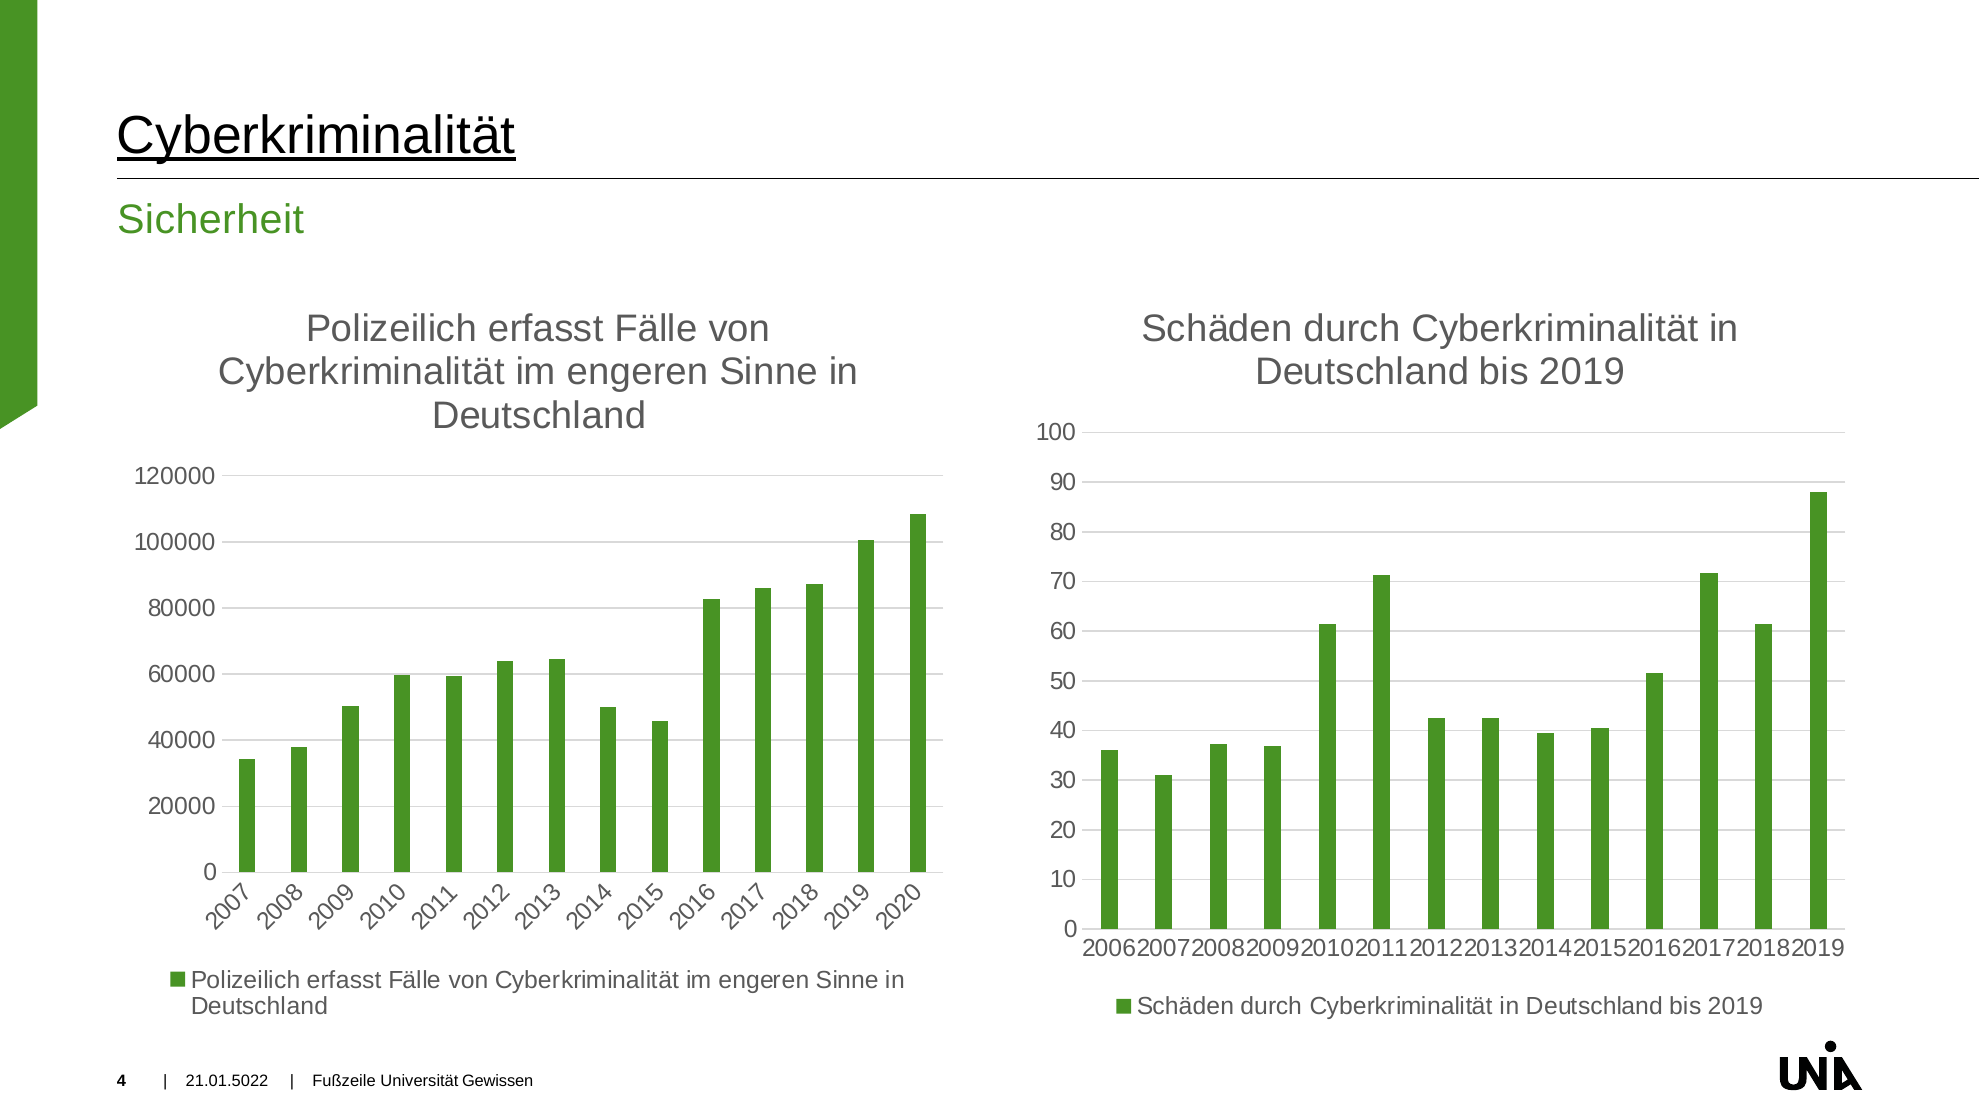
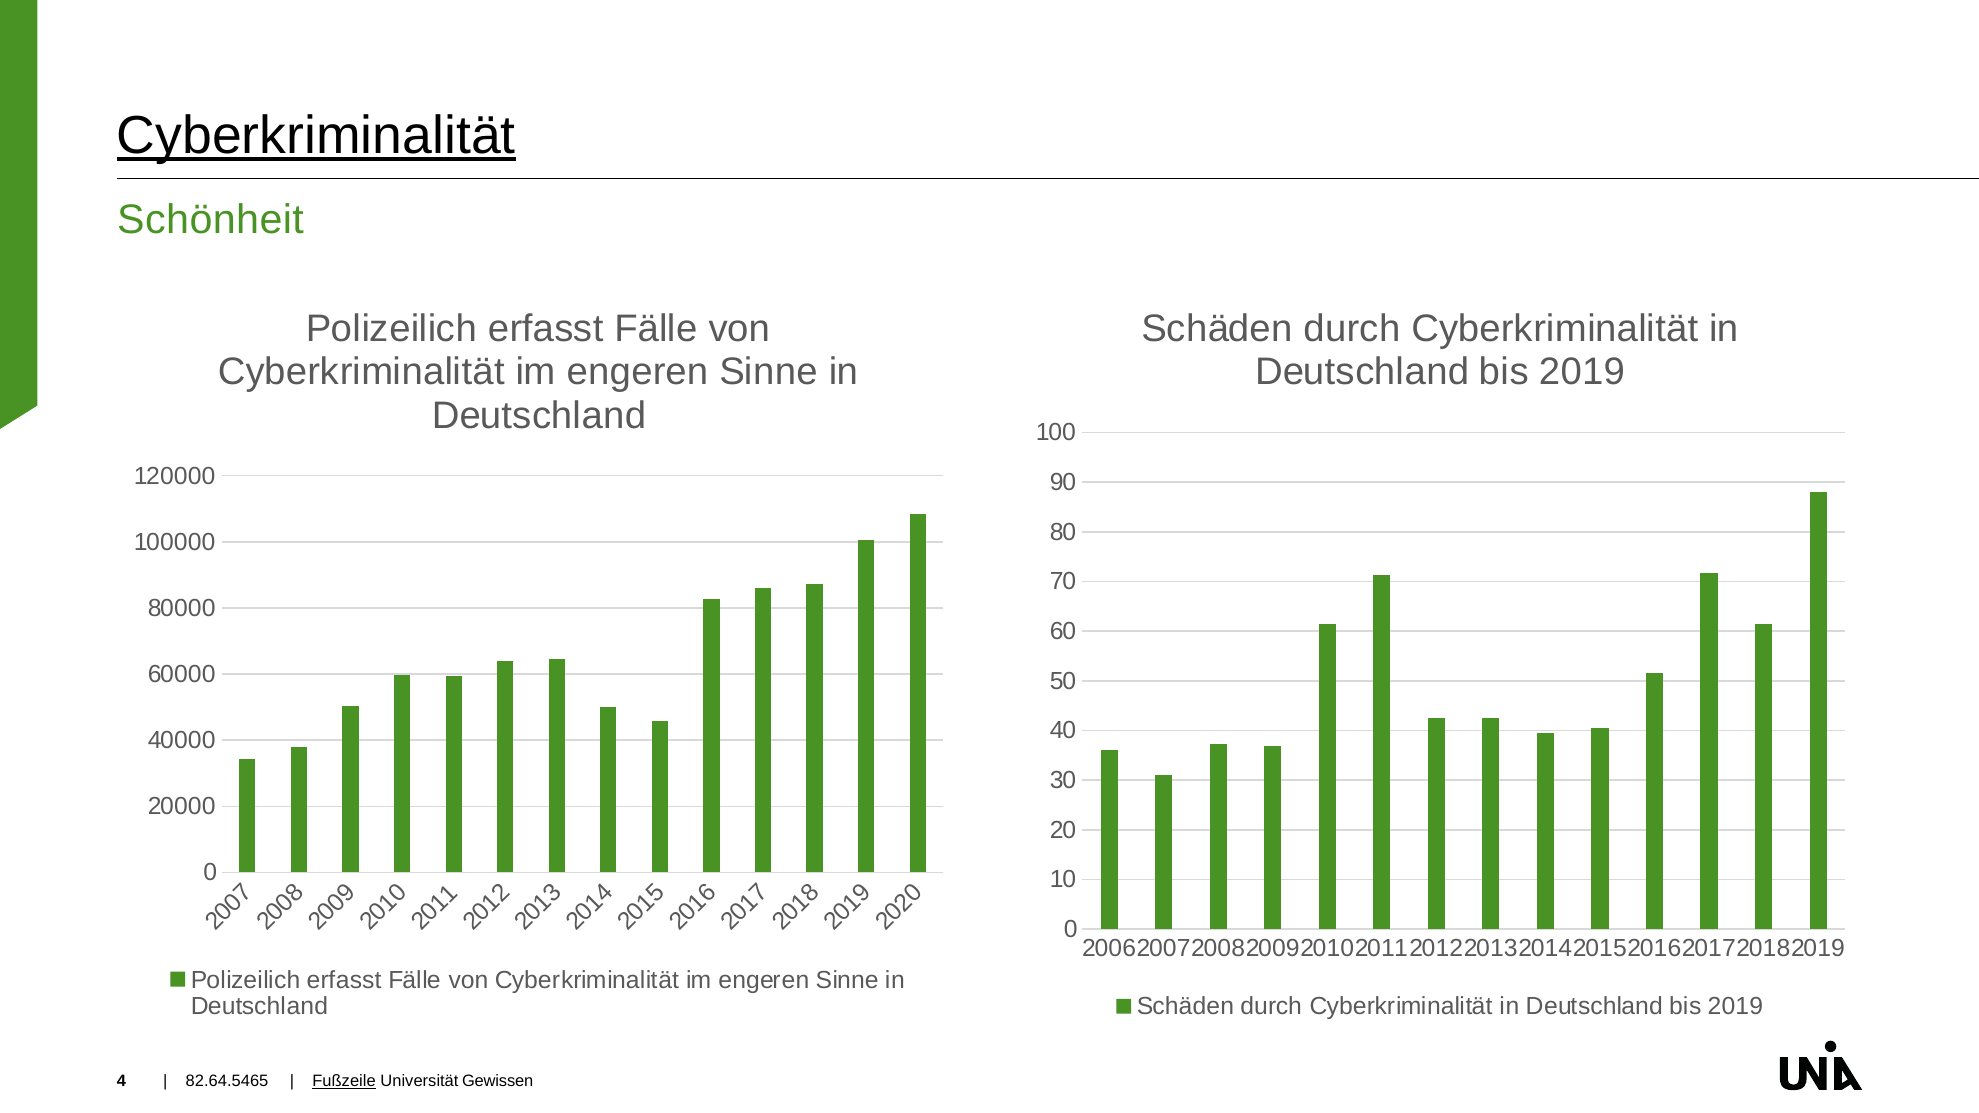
Sicherheit: Sicherheit -> Schönheit (211, 219)
21.01.5022: 21.01.5022 -> 82.64.5465 (227, 1082)
Fußzeile underline: none -> present (344, 1082)
